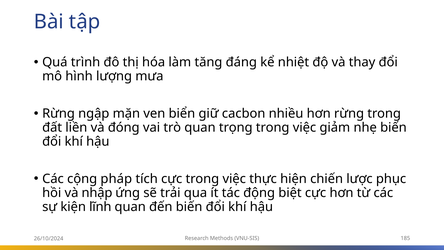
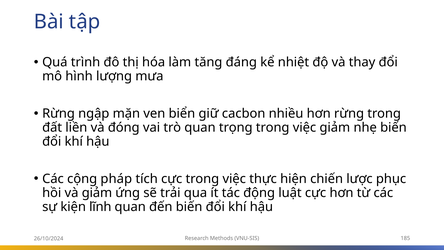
và nhập: nhập -> giảm (97, 193)
biệt: biệt -> luật (290, 193)
